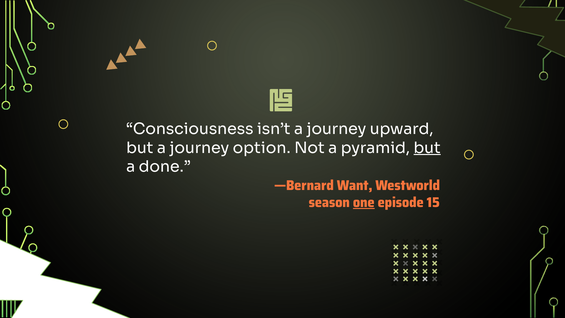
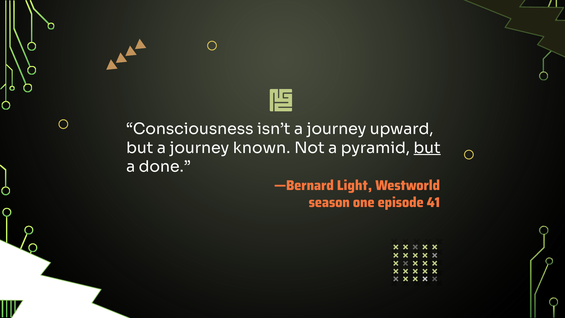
option: option -> known (262, 148)
Want: Want -> Light (355, 185)
one underline: present -> none (364, 202)
15: 15 -> 41 (433, 202)
